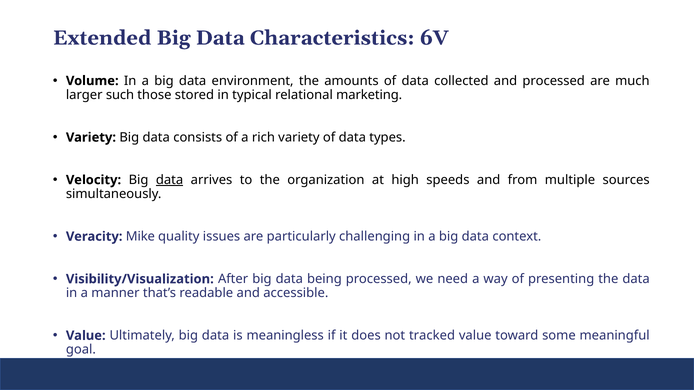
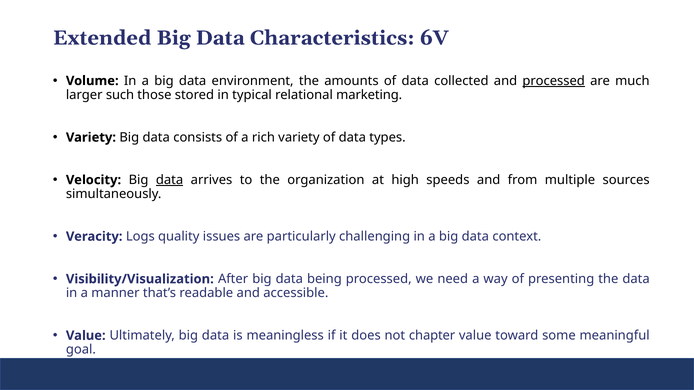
processed underline: none -> present (554, 81)
Mike: Mike -> Logs (140, 237)
tracked: tracked -> chapter (432, 336)
